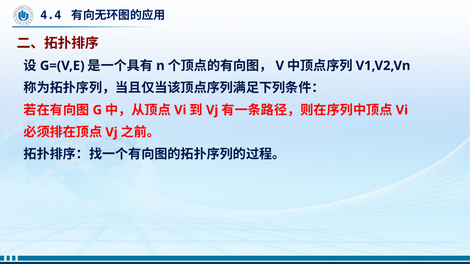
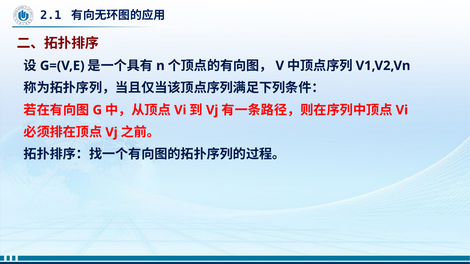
4.4: 4.4 -> 2.1 (51, 15)
